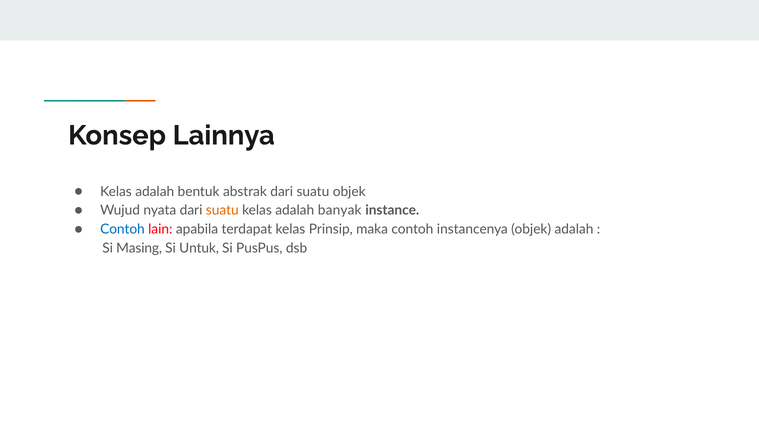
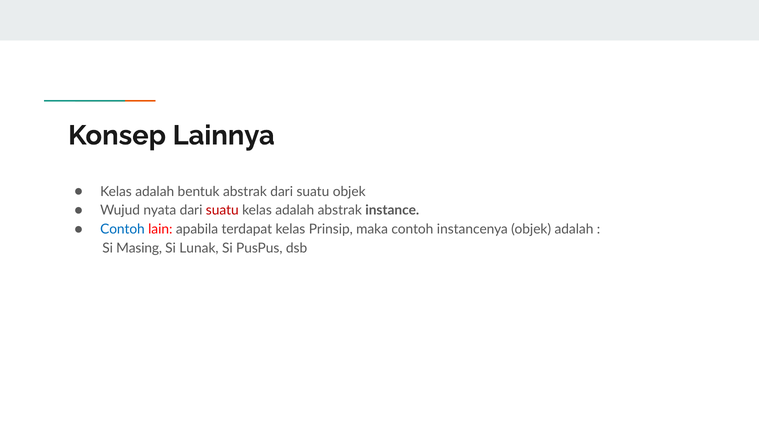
suatu colour: orange -> red (222, 210)
adalah banyak: banyak -> abstrak (340, 210)
Untuk: Untuk -> Lunak (199, 248)
